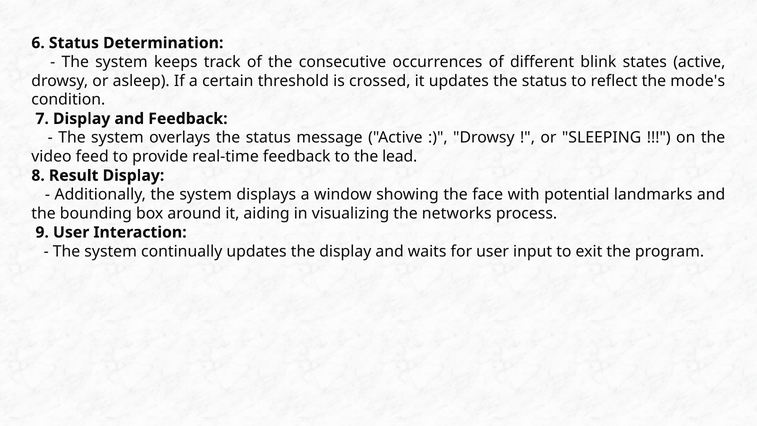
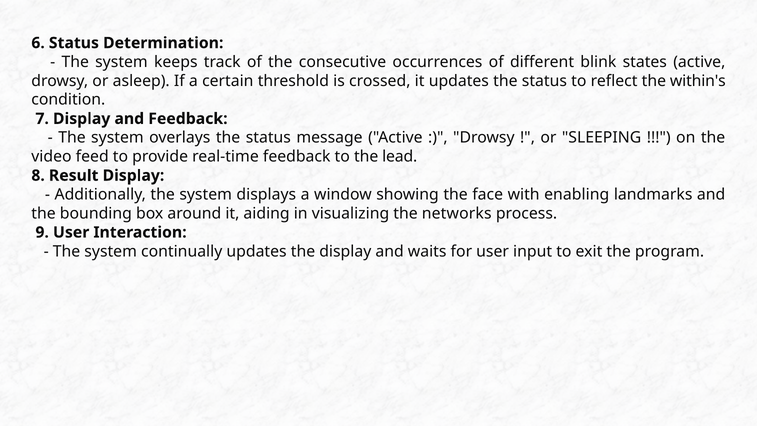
mode's: mode's -> within's (698, 81)
potential: potential -> enabling (577, 194)
